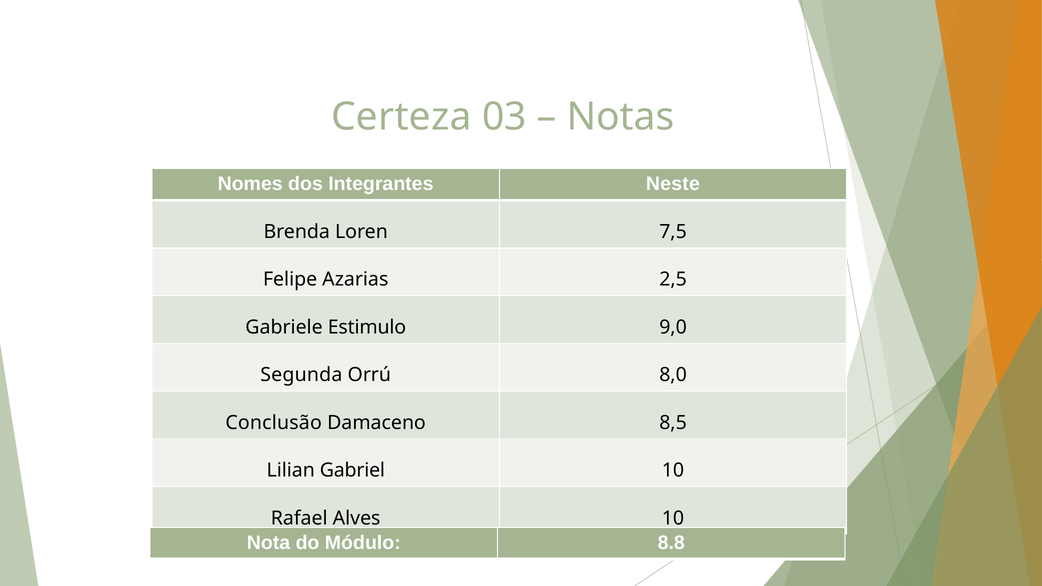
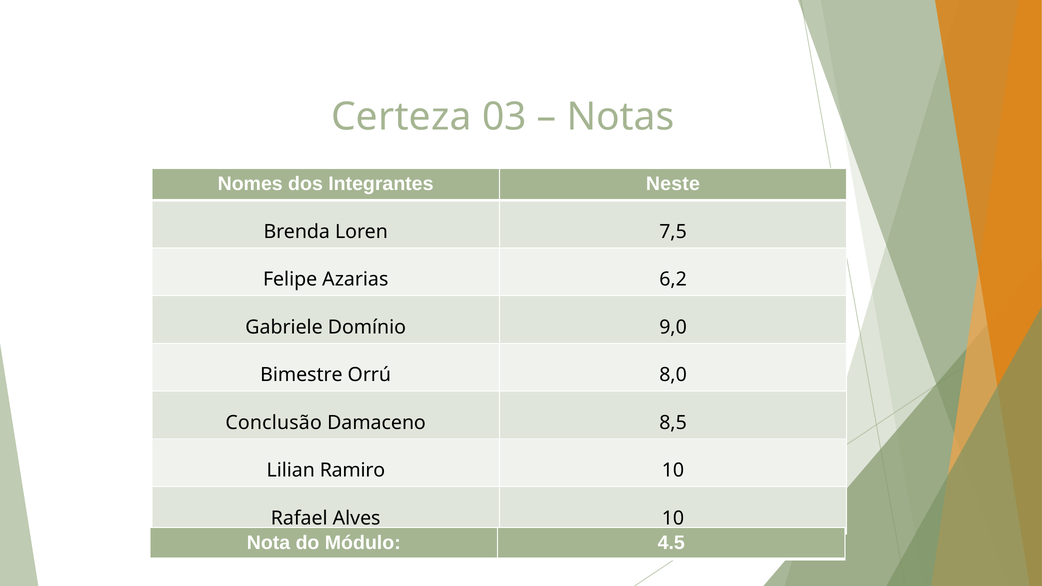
2,5: 2,5 -> 6,2 (673, 280)
Estimulo: Estimulo -> Domínio (367, 327)
Segunda: Segunda -> Bimestre (301, 375)
Gabriel: Gabriel -> Ramiro (352, 470)
8.8: 8.8 -> 4.5 (671, 543)
